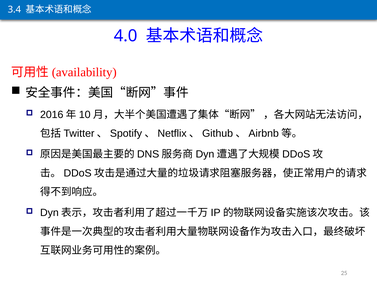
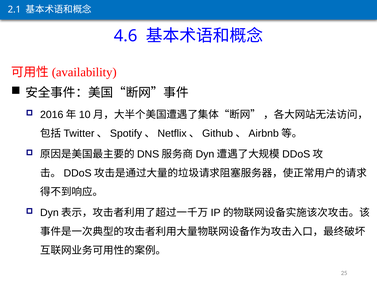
3.4: 3.4 -> 2.1 (14, 10)
4.0: 4.0 -> 4.6 (126, 36)
